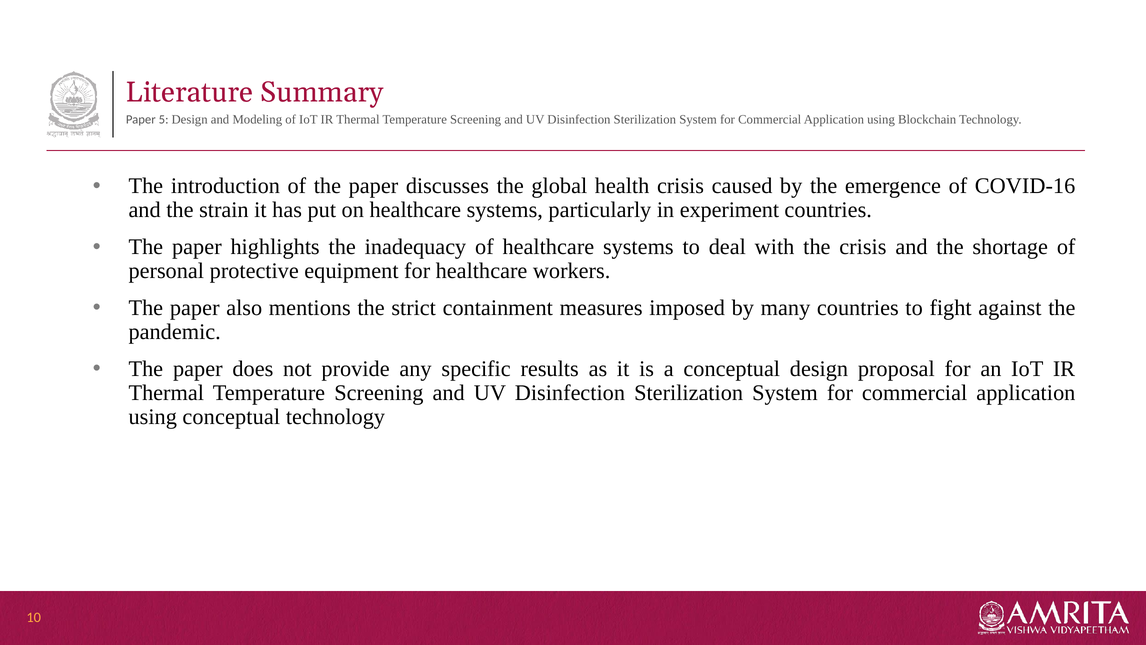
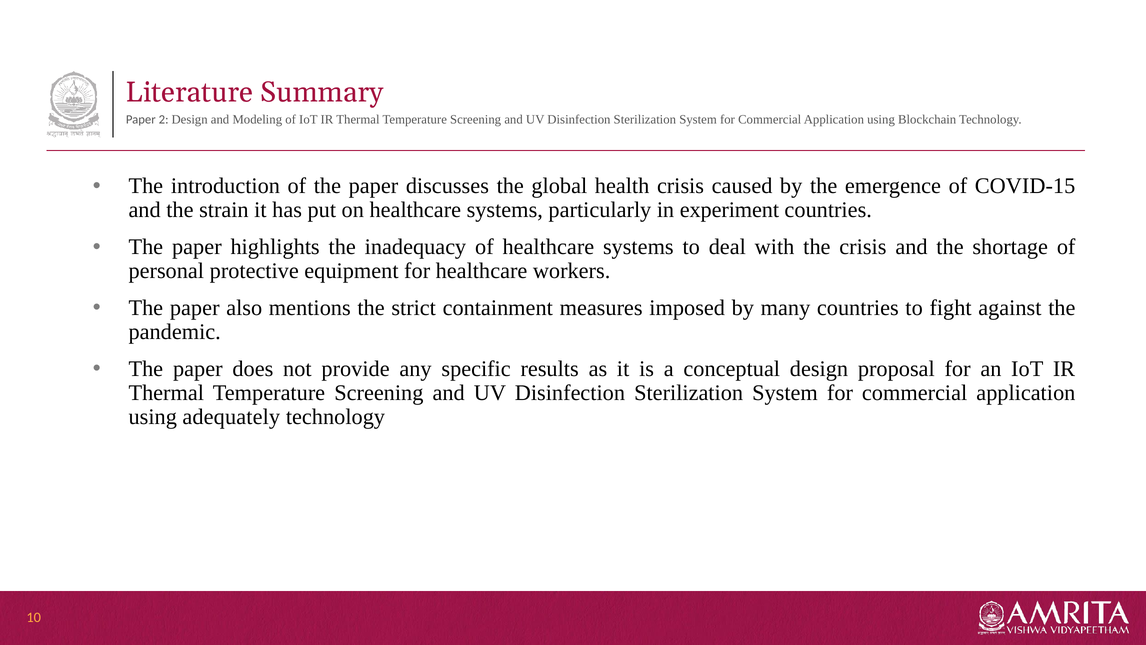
5: 5 -> 2 (164, 120)
COVID-16: COVID-16 -> COVID-15 (1025, 186)
using conceptual: conceptual -> adequately (231, 417)
